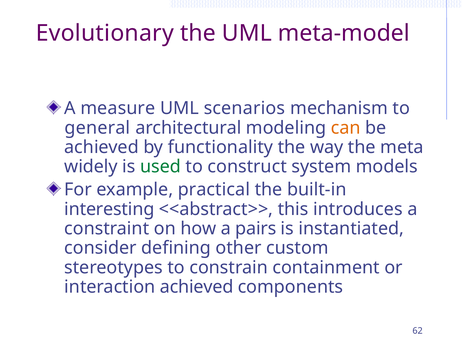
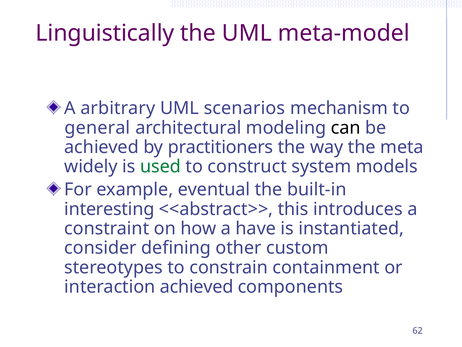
Evolutionary: Evolutionary -> Linguistically (105, 33)
measure: measure -> arbitrary (118, 108)
can colour: orange -> black (346, 128)
functionality: functionality -> practitioners (221, 147)
practical: practical -> eventual (214, 189)
pairs: pairs -> have (256, 228)
